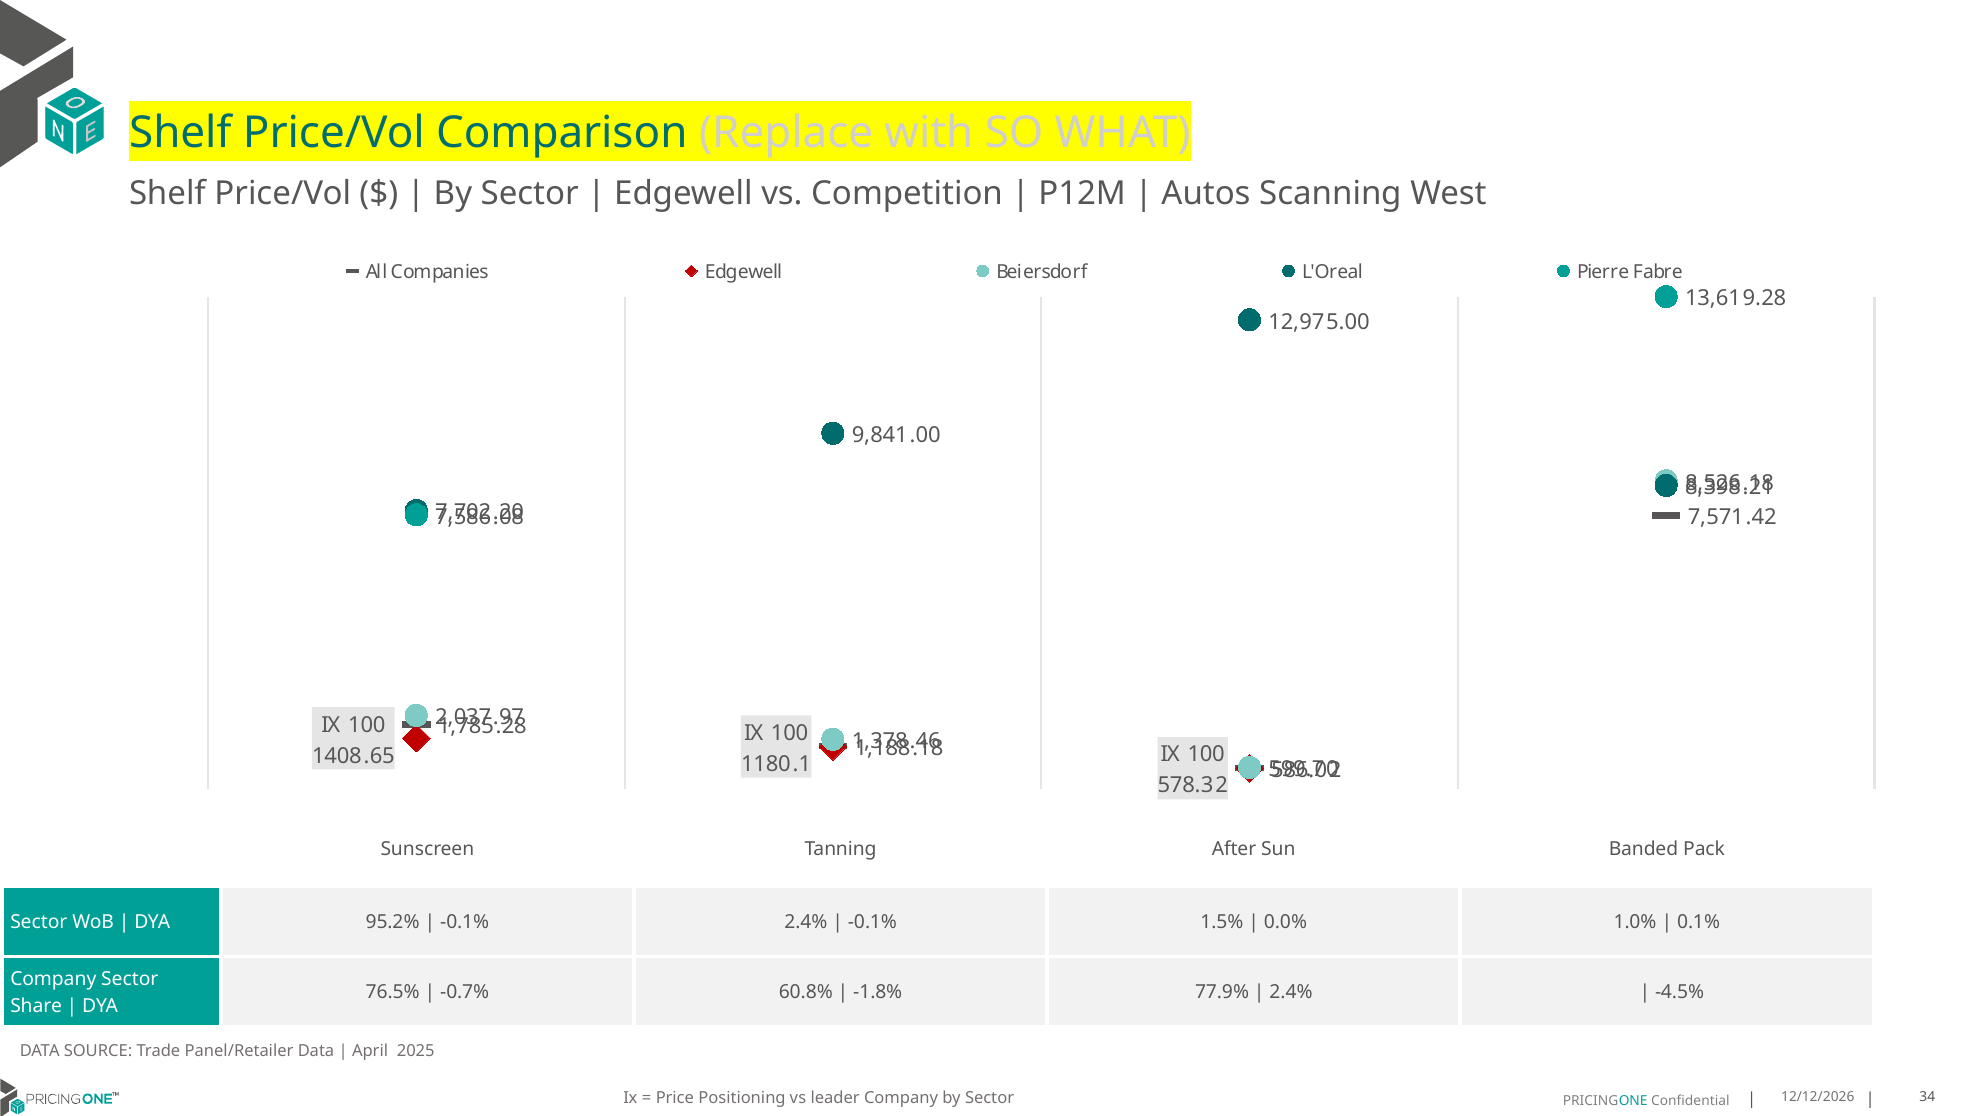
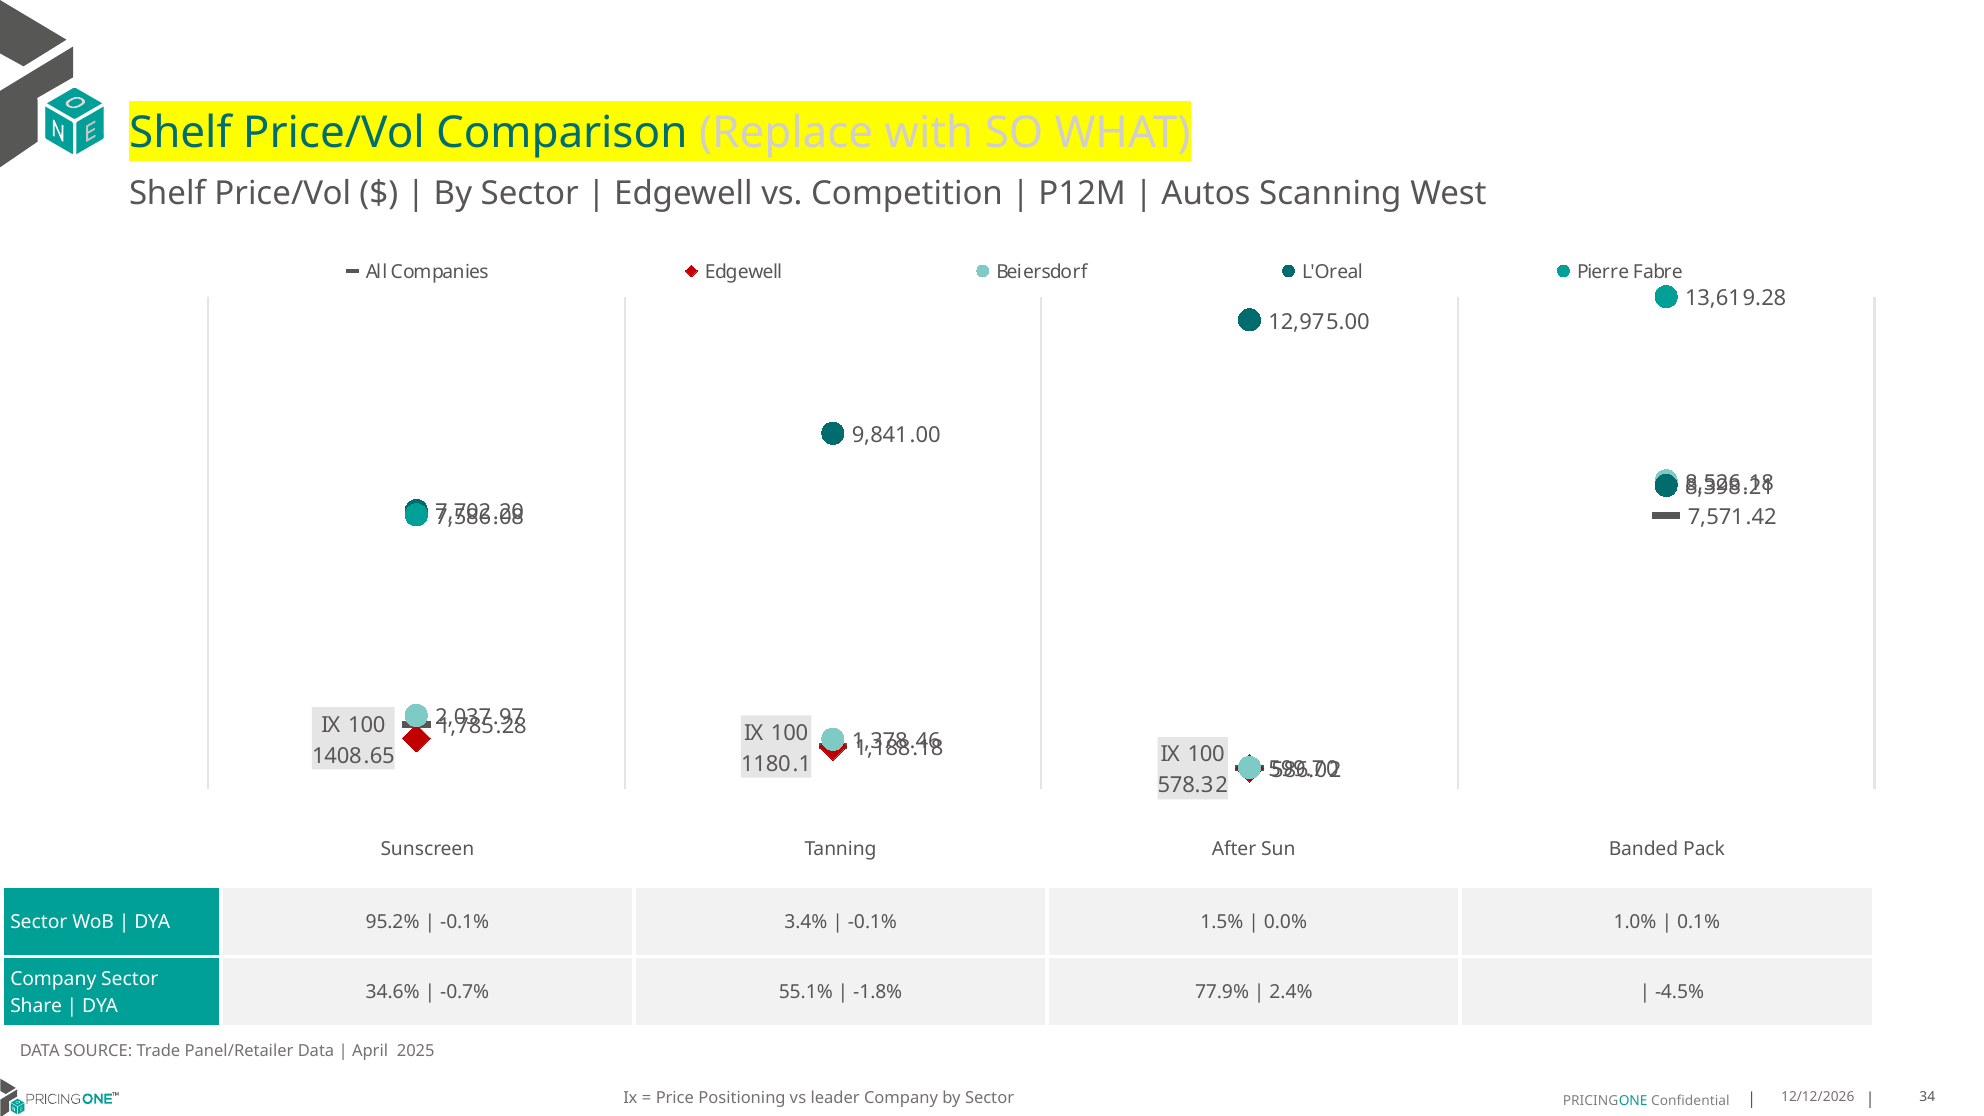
-0.1% 2.4%: 2.4% -> 3.4% (806, 922)
76.5%: 76.5% -> 34.6% (393, 993)
60.8%: 60.8% -> 55.1% (806, 993)
